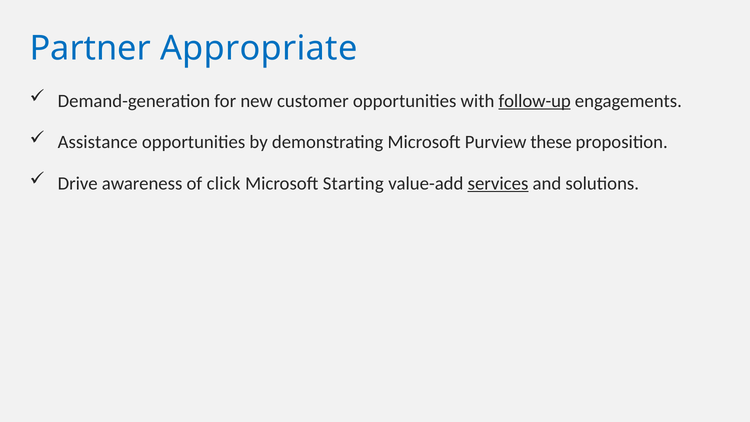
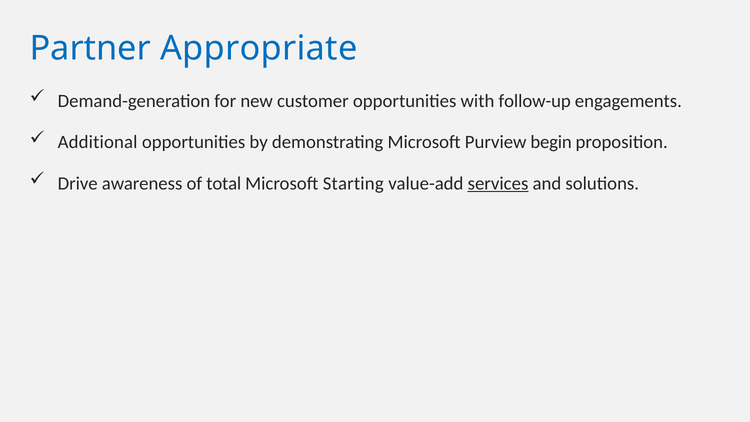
follow-up underline: present -> none (535, 101)
Assistance: Assistance -> Additional (98, 142)
these: these -> begin (551, 142)
click: click -> total (224, 183)
